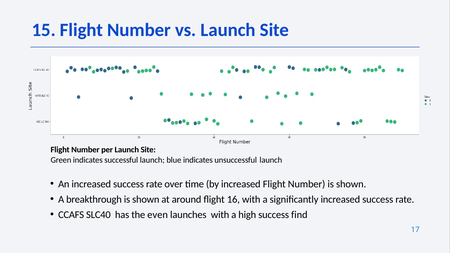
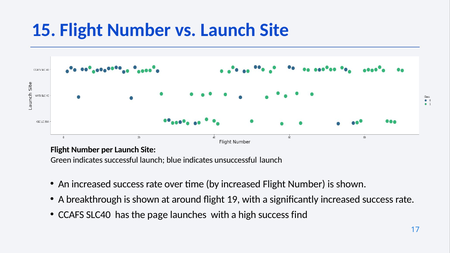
16: 16 -> 19 (233, 199)
even: even -> page (158, 215)
